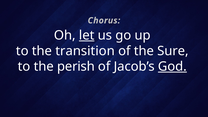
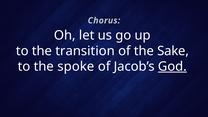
let underline: present -> none (87, 35)
Sure: Sure -> Sake (173, 51)
perish: perish -> spoke (76, 67)
